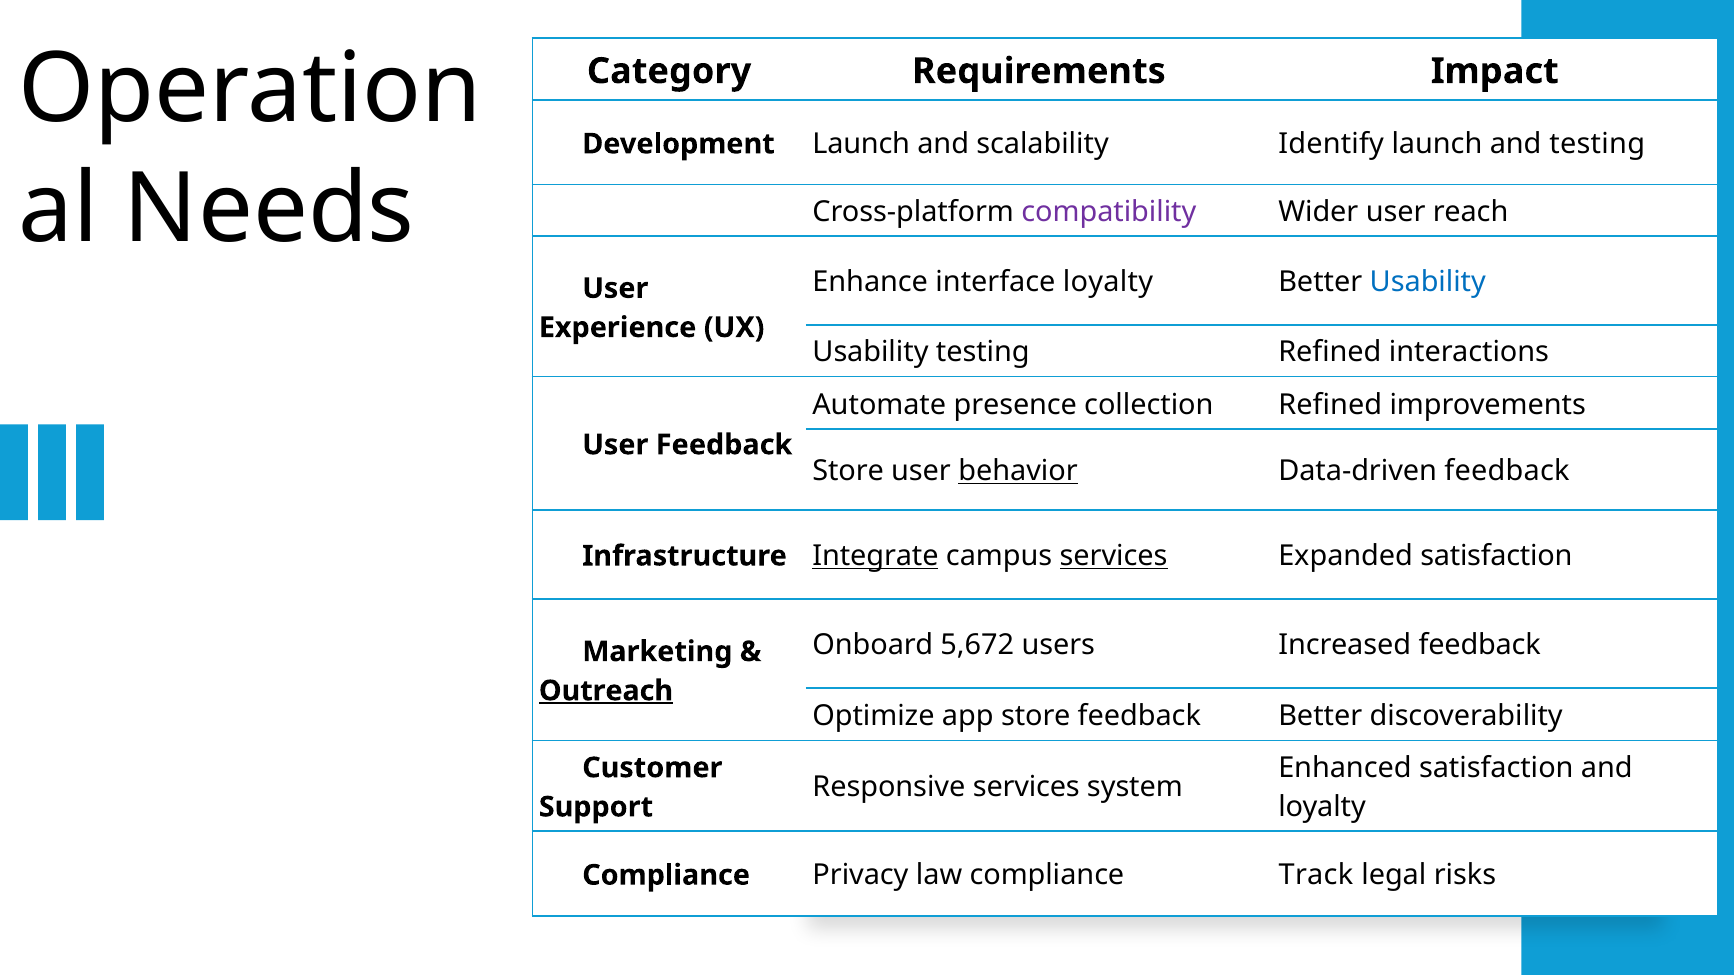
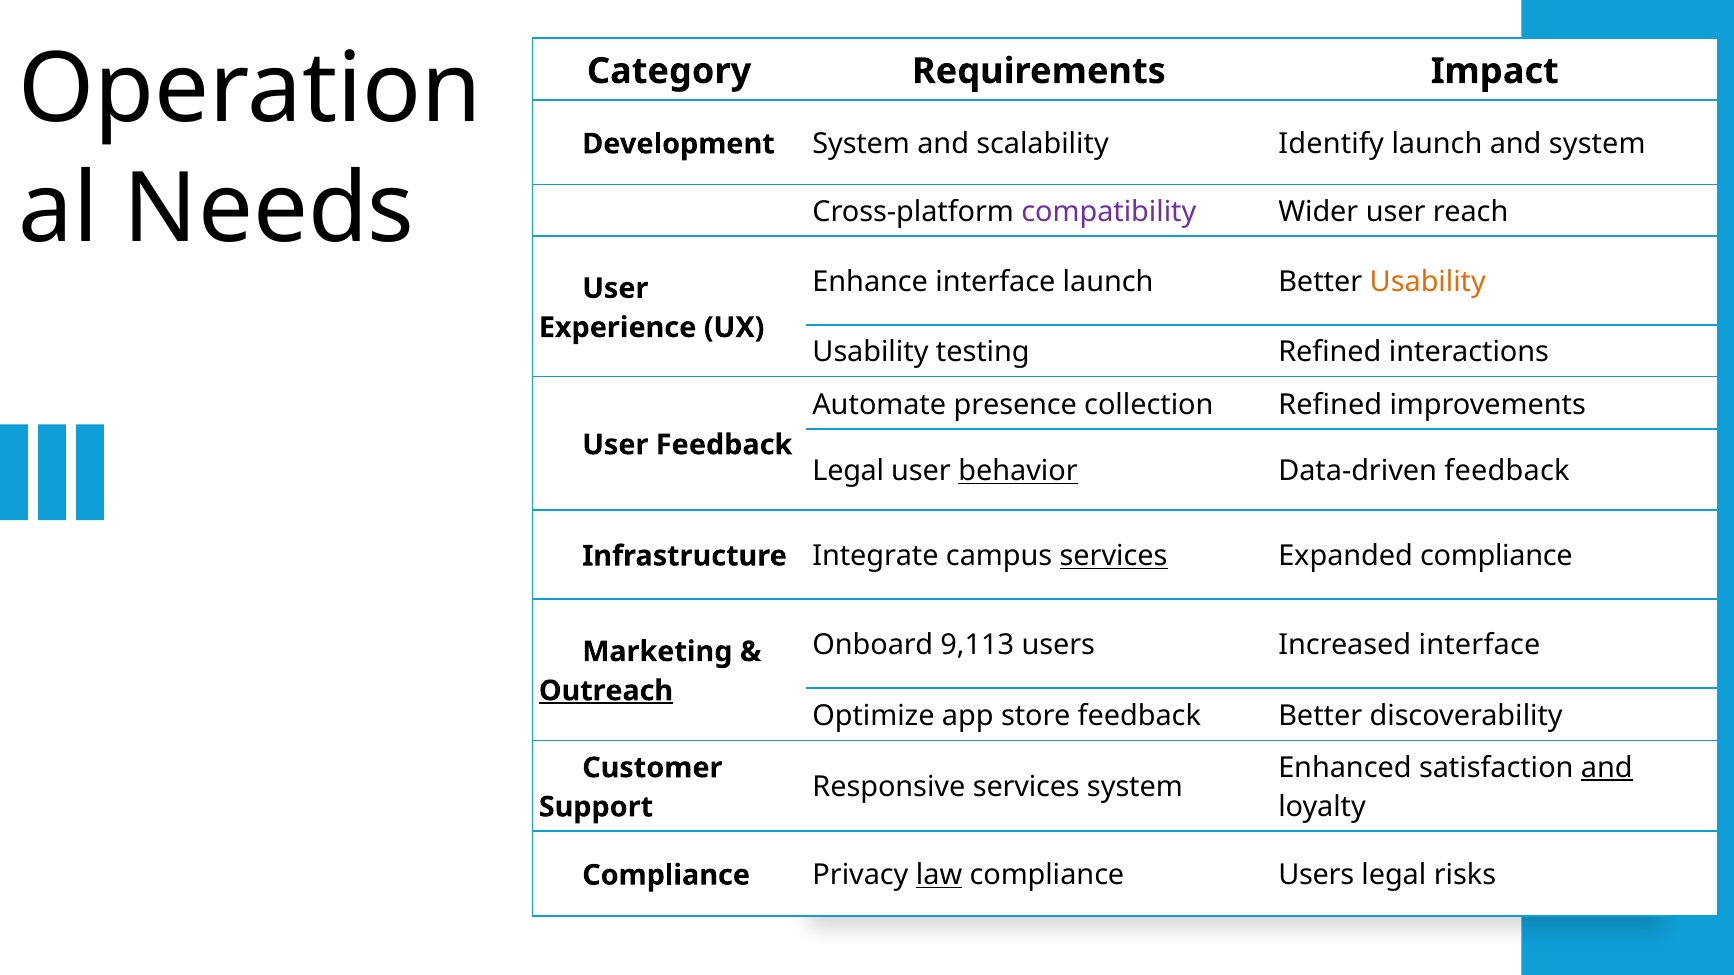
Development Launch: Launch -> System (861, 144)
and testing: testing -> system (1597, 144)
interface loyalty: loyalty -> launch (1108, 282)
Usability colour: blue -> orange (1428, 282)
Store: Store -> Legal (848, 471)
Integrate underline: present -> none (876, 556)
Expanded satisfaction: satisfaction -> compliance (1496, 556)
5,672: 5,672 -> 9,113 (977, 645)
Increased feedback: feedback -> interface (1480, 645)
and underline: none -> present (1607, 768)
law underline: none -> present (939, 875)
compliance Track: Track -> Users (1316, 875)
